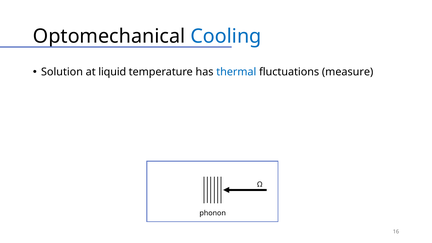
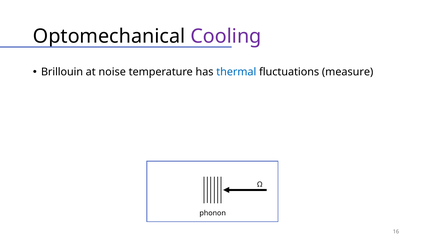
Cooling colour: blue -> purple (226, 36)
Solution: Solution -> Brillouin (62, 72)
liquid: liquid -> noise (112, 72)
